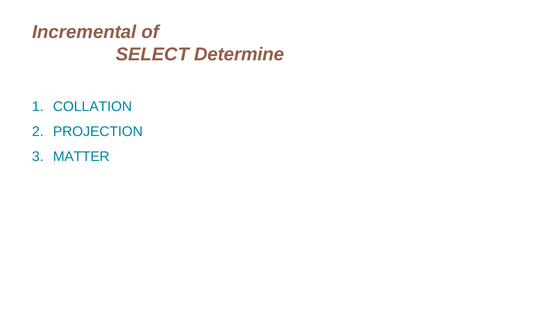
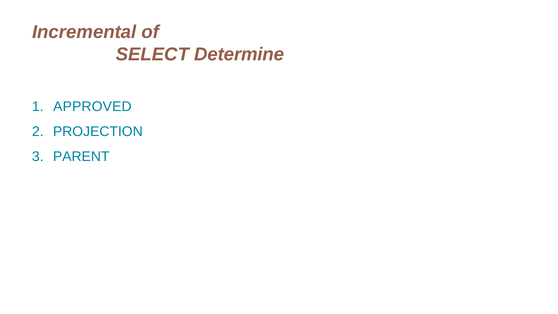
COLLATION: COLLATION -> APPROVED (92, 106)
MATTER: MATTER -> PARENT (81, 157)
